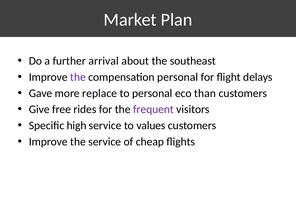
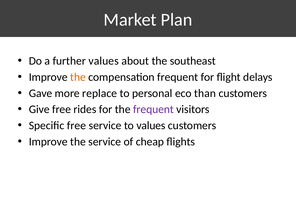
further arrival: arrival -> values (104, 61)
the colour: purple -> orange (78, 77)
compensation personal: personal -> frequent (178, 77)
Specific high: high -> free (76, 126)
